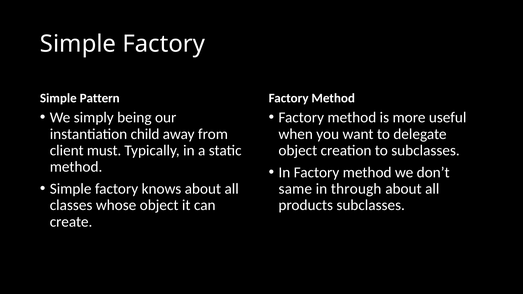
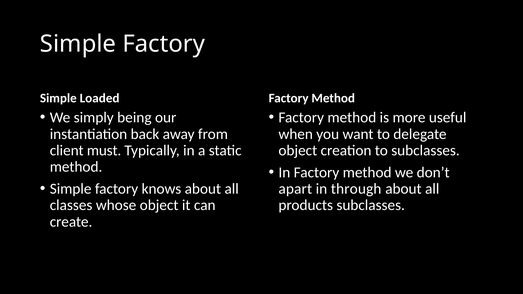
Pattern: Pattern -> Loaded (100, 98)
child: child -> back (145, 134)
same: same -> apart (295, 189)
